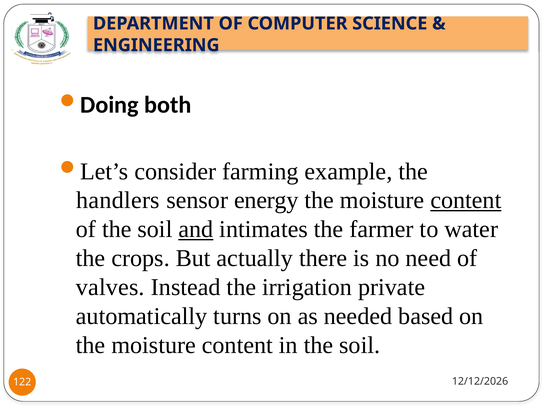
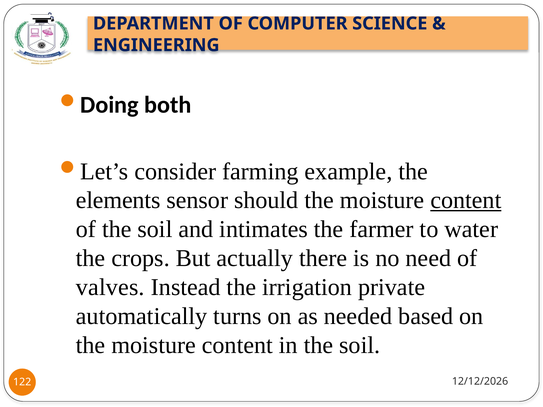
handlers: handlers -> elements (118, 200)
energy: energy -> should (266, 200)
and underline: present -> none (196, 229)
